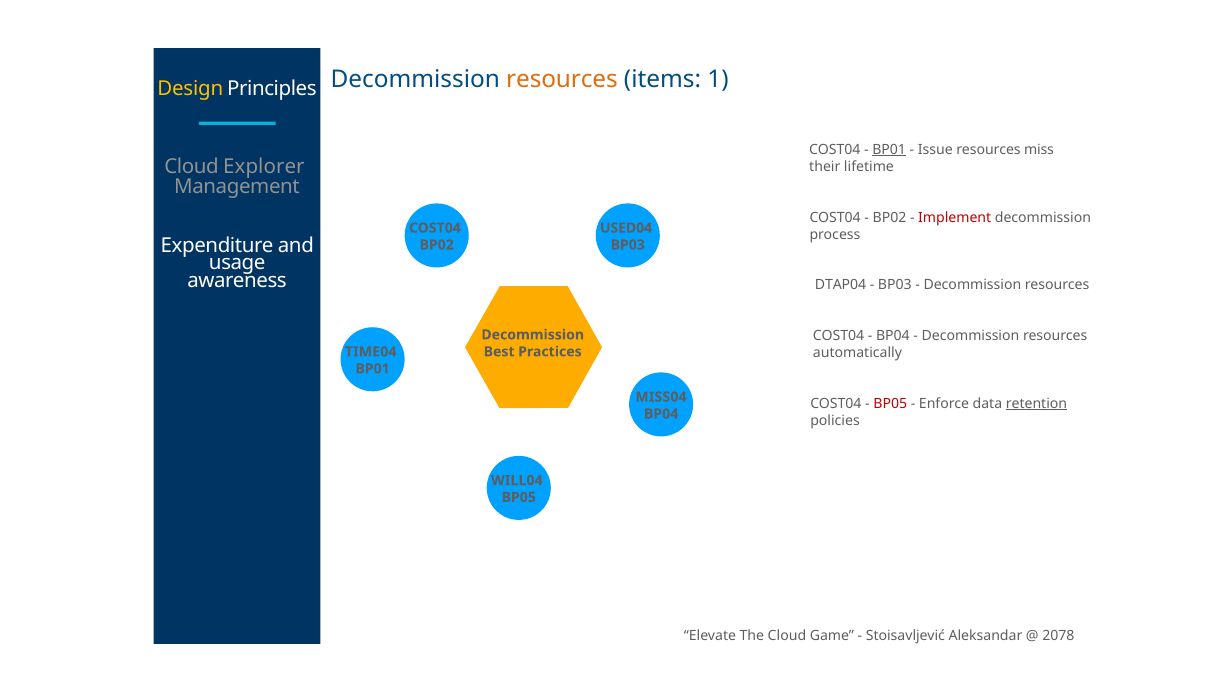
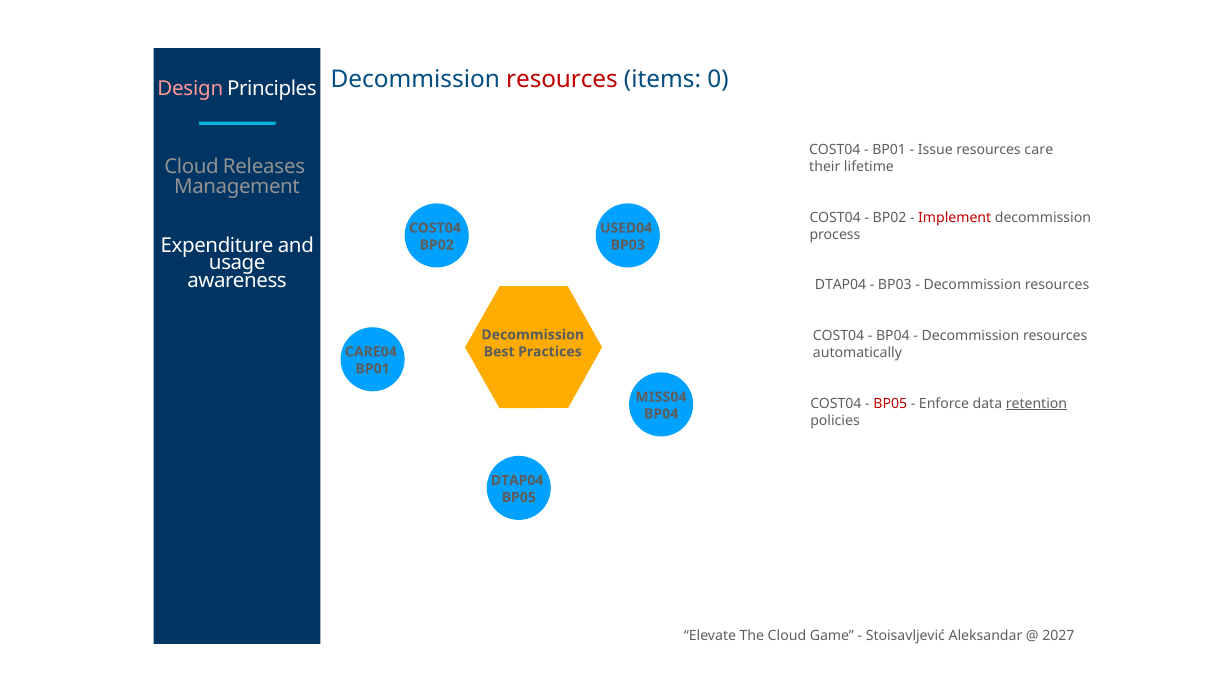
resources colour: orange -> red (562, 80)
1: 1 -> 0 (718, 80)
Design colour: yellow -> pink (190, 89)
BP01 underline: present -> none (889, 150)
miss: miss -> care (1039, 150)
Explorer: Explorer -> Releases (264, 167)
TIME04: TIME04 -> CARE04 (371, 352)
WILL04: WILL04 -> DTAP04 (517, 481)
2078: 2078 -> 2027 (1058, 636)
